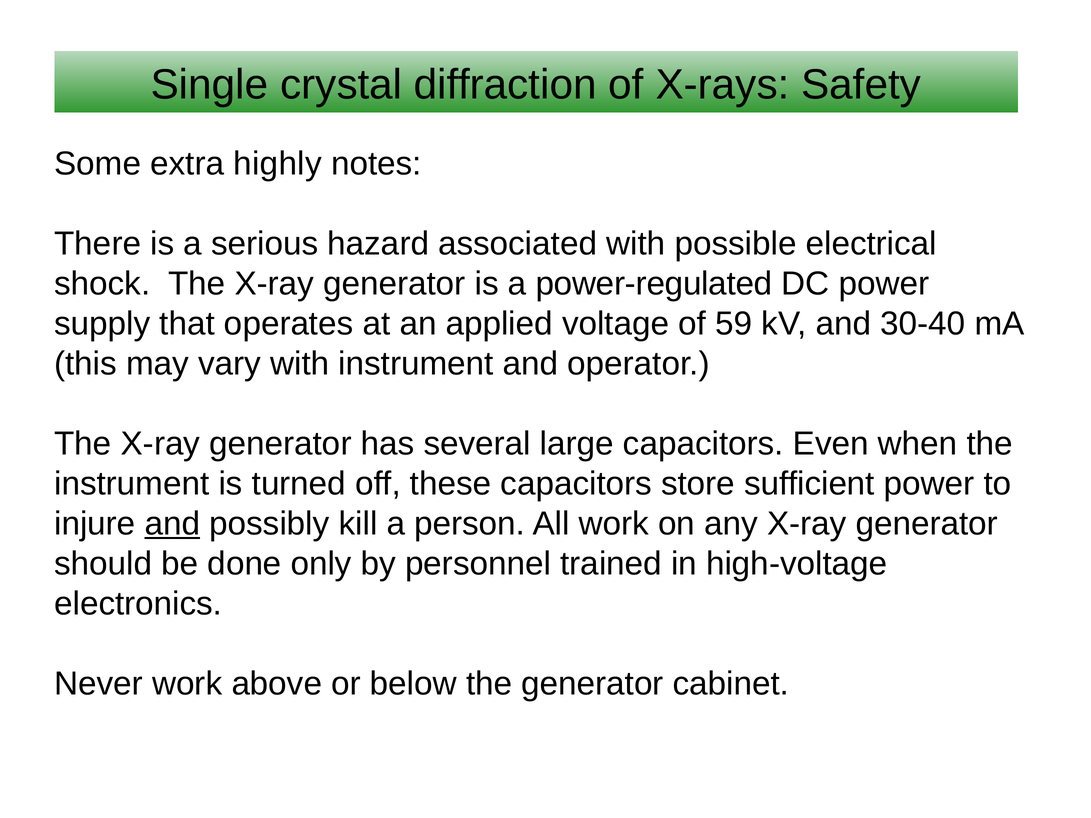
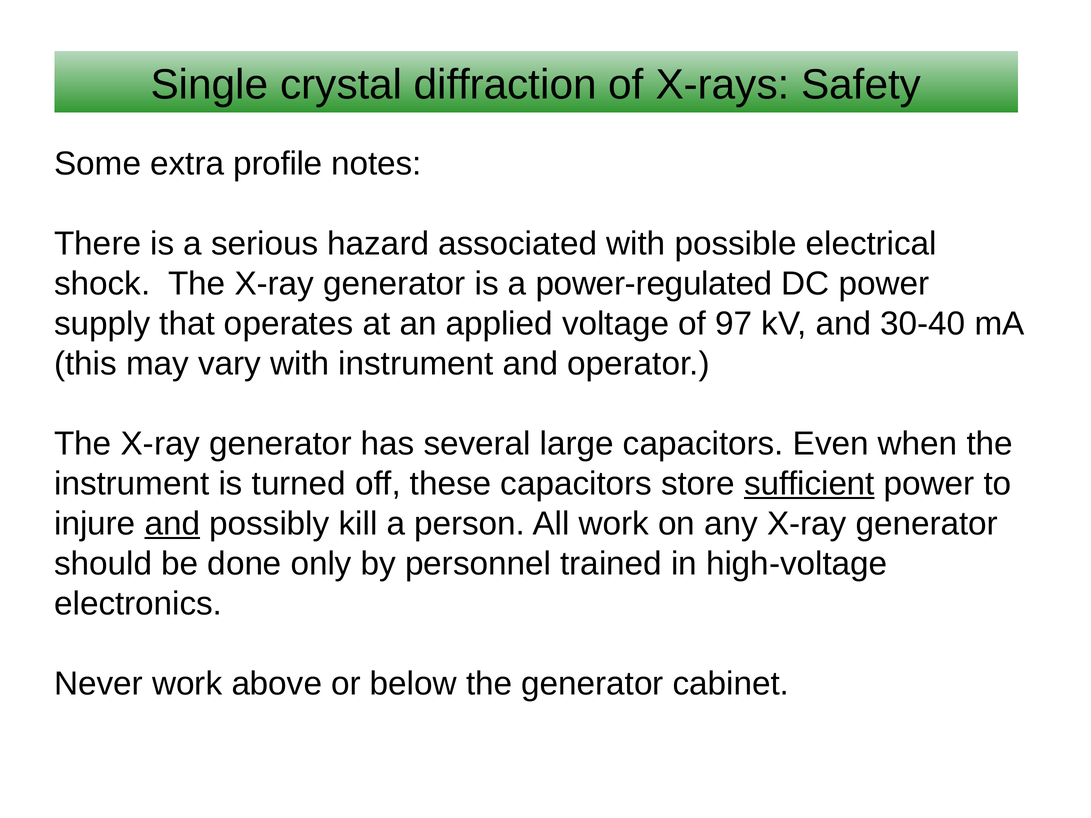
highly: highly -> profile (278, 164)
59: 59 -> 97 (734, 324)
sufficient underline: none -> present (809, 484)
